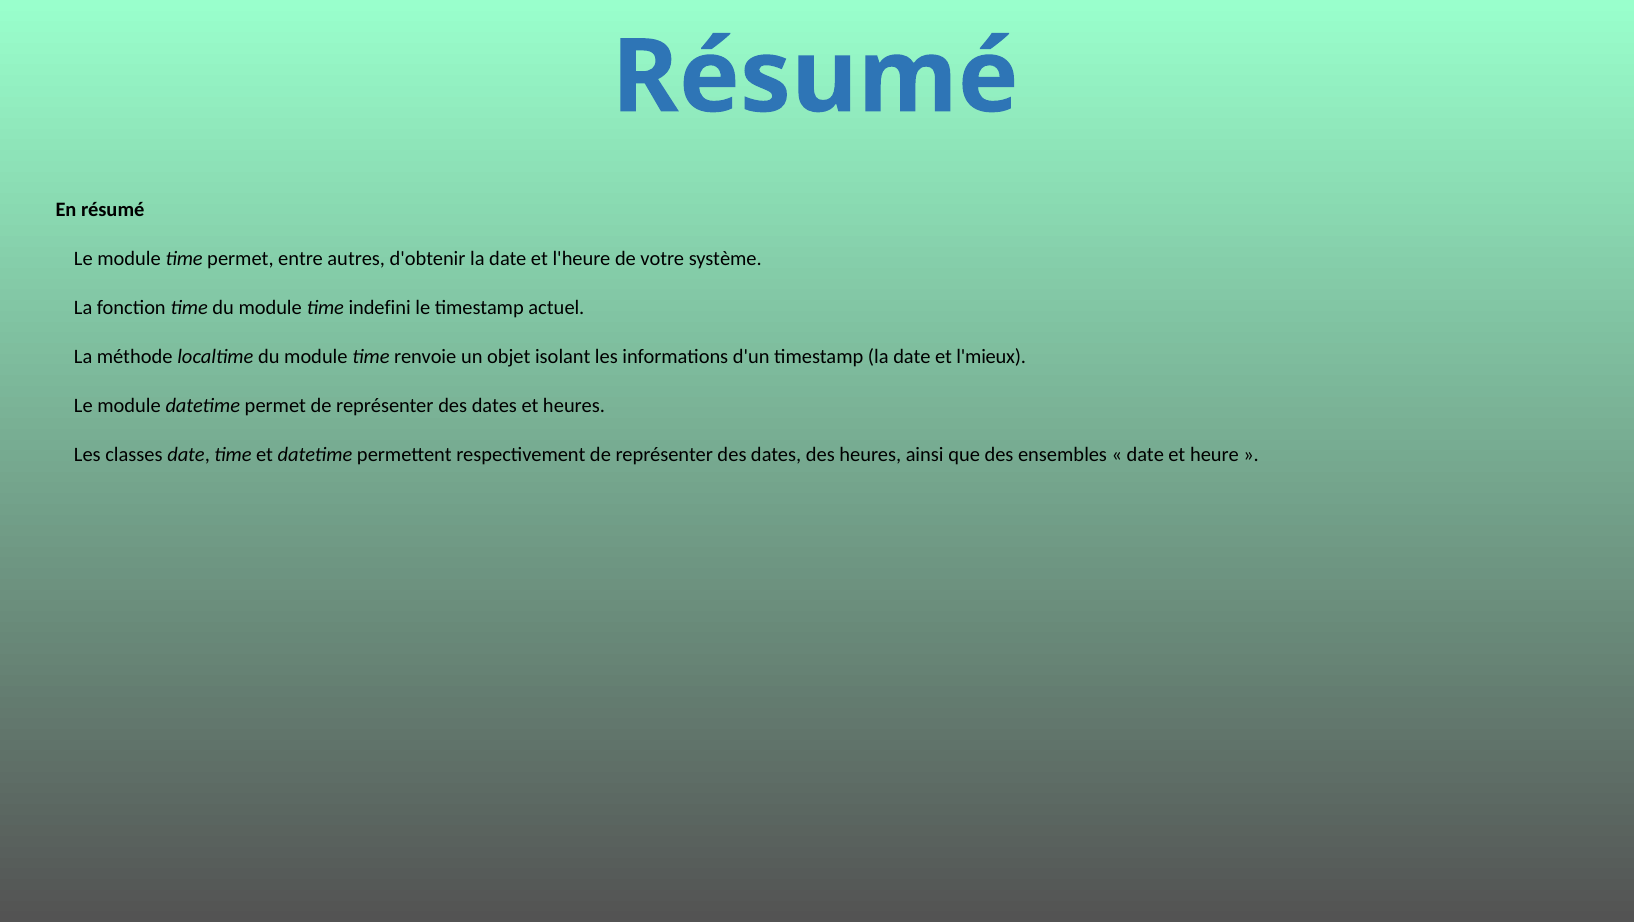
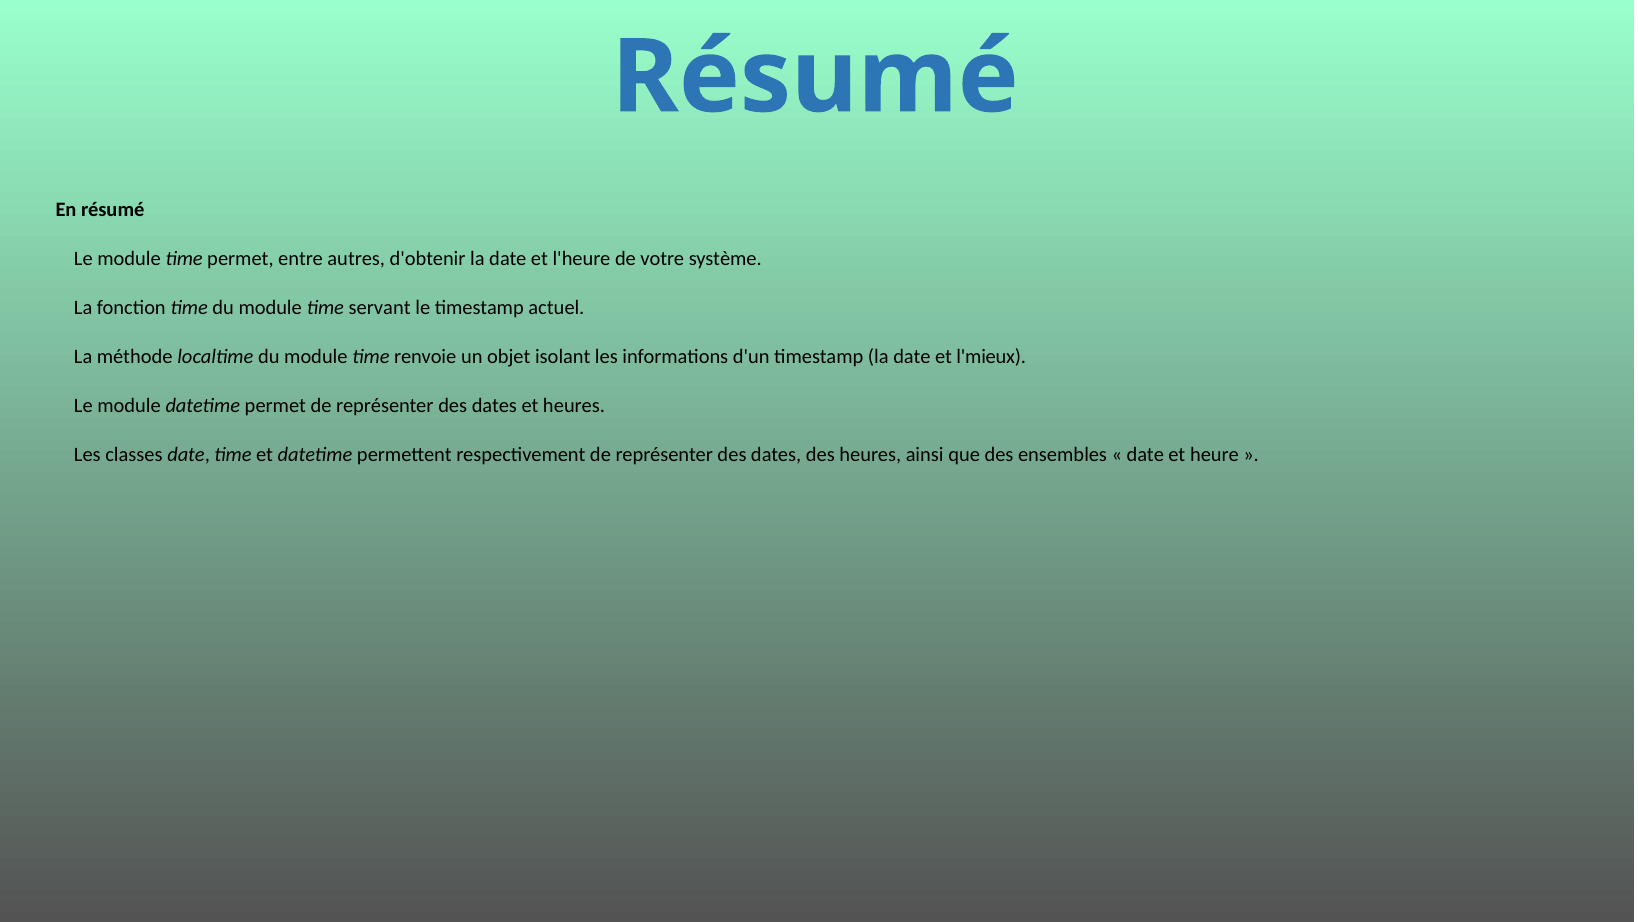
indefini: indefini -> servant (380, 307)
